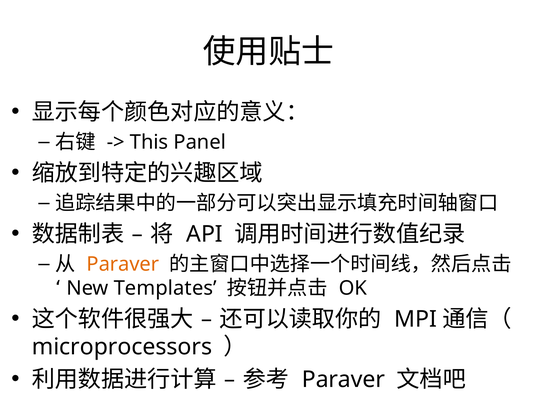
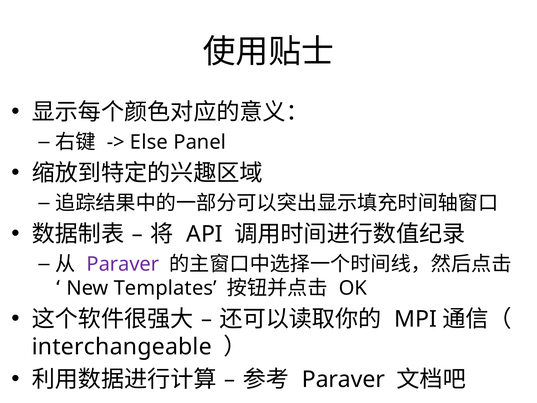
This: This -> Else (149, 142)
Paraver colour: orange -> purple (123, 264)
microprocessors: microprocessors -> interchangeable (122, 347)
